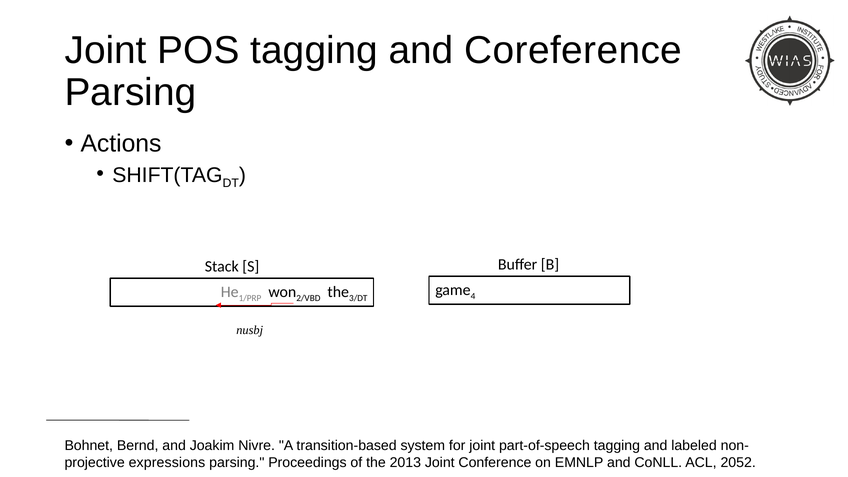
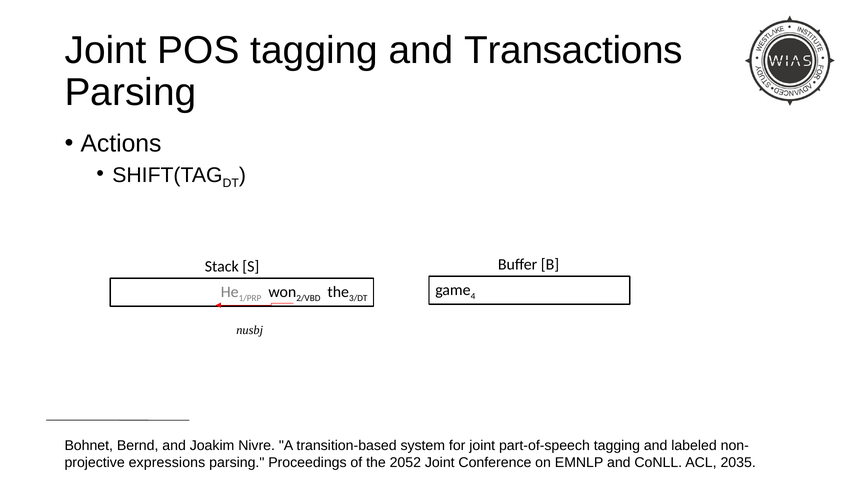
Coreference: Coreference -> Transactions (574, 50)
2013: 2013 -> 2052 (405, 463)
2052: 2052 -> 2035 (738, 463)
